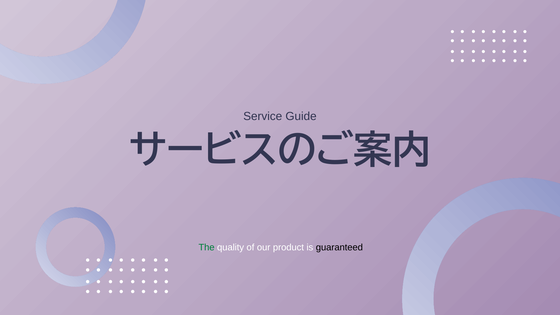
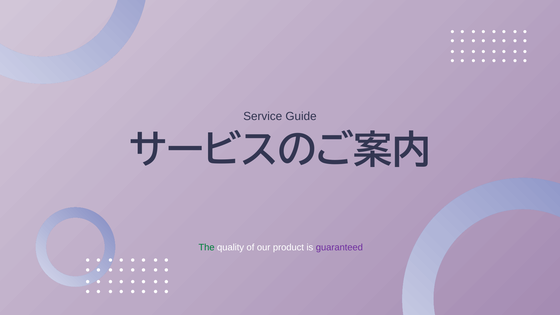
guaranteed colour: black -> purple (339, 247)
